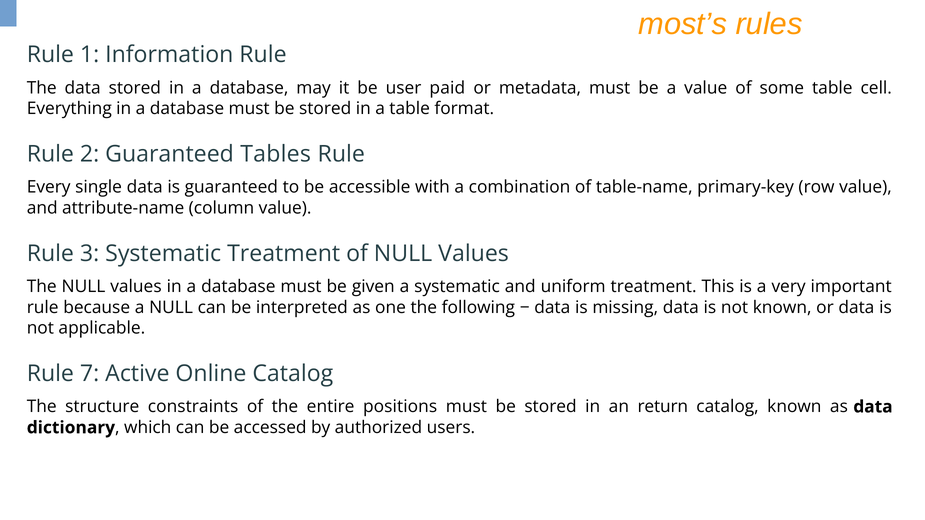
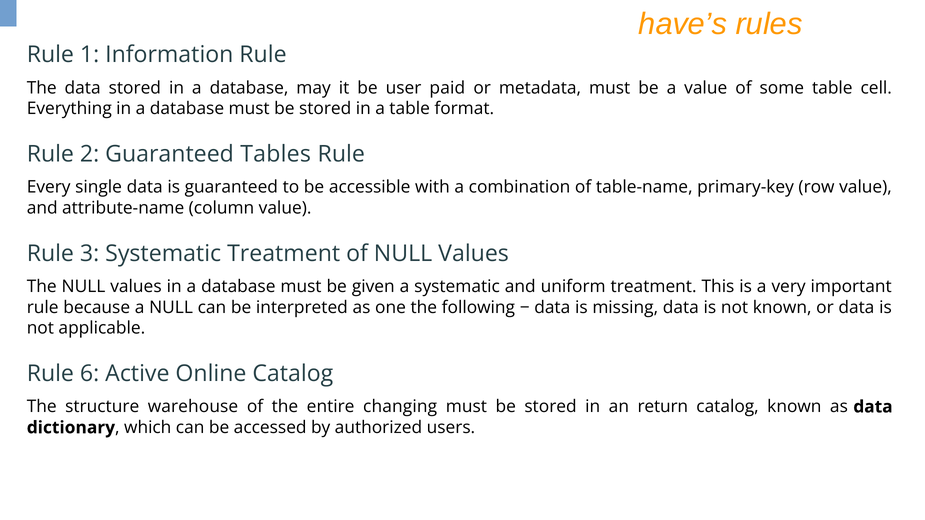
most’s: most’s -> have’s (683, 24)
7: 7 -> 6 (90, 374)
constraints: constraints -> warehouse (193, 407)
positions: positions -> changing (400, 407)
